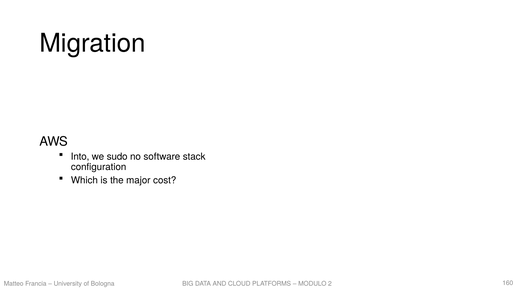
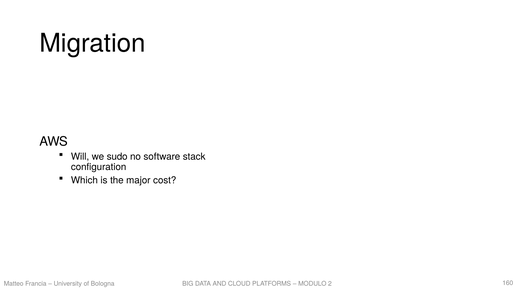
Into: Into -> Will (80, 156)
